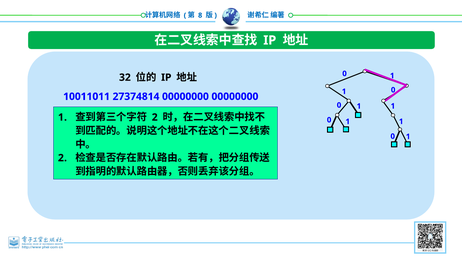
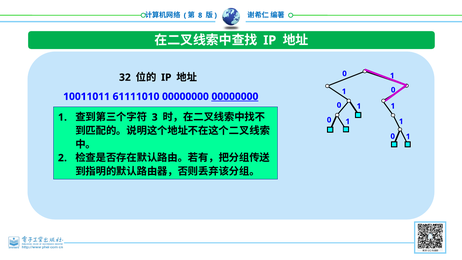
27374814: 27374814 -> 61111010 (136, 96)
00000000 underline: none -> present (235, 96)
2: 2 -> 3 (155, 117)
